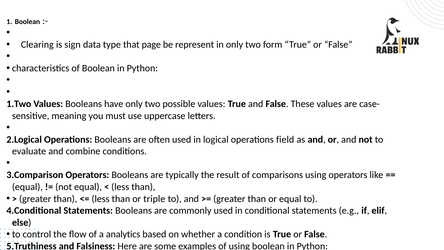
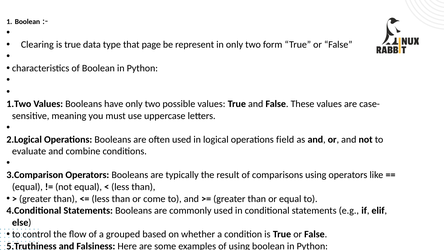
sign: sign -> true (73, 45)
triple: triple -> come (154, 199)
analytics: analytics -> grouped (123, 234)
